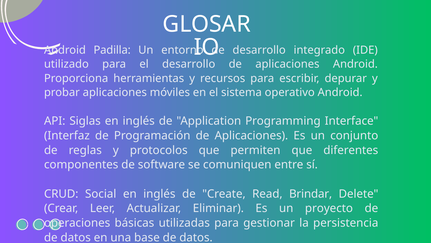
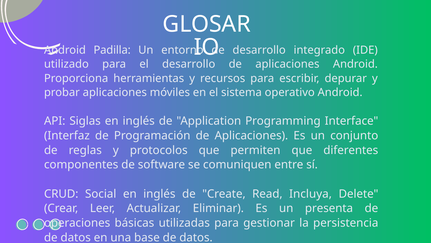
Brindar: Brindar -> Incluya (311, 193)
proyecto: proyecto -> presenta (329, 208)
